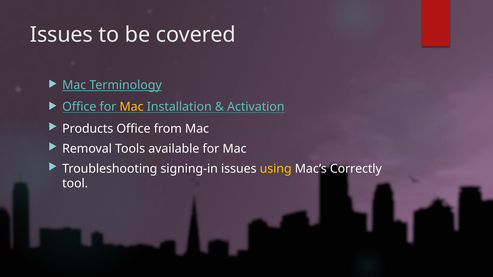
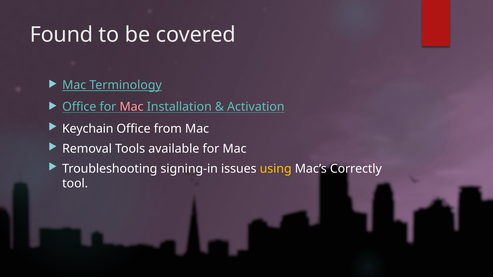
Issues: Issues -> Found (61, 35)
Mac colour: yellow -> pink (132, 107)
Products: Products -> Keychain (88, 129)
